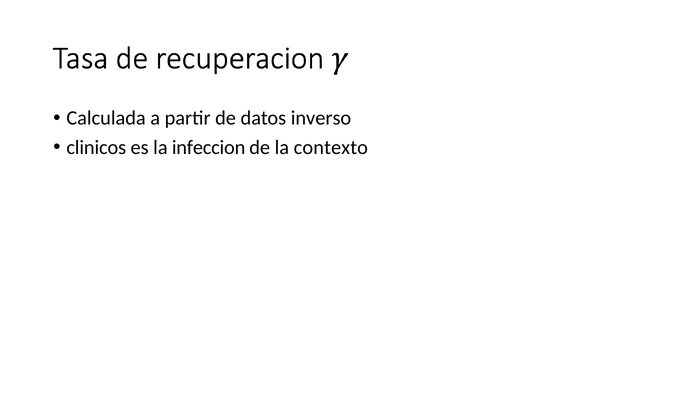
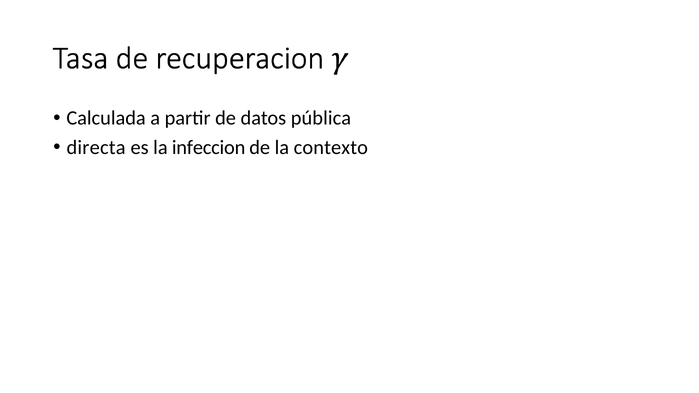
inverso: inverso -> pública (321, 118)
clinicos: clinicos -> directa (96, 147)
